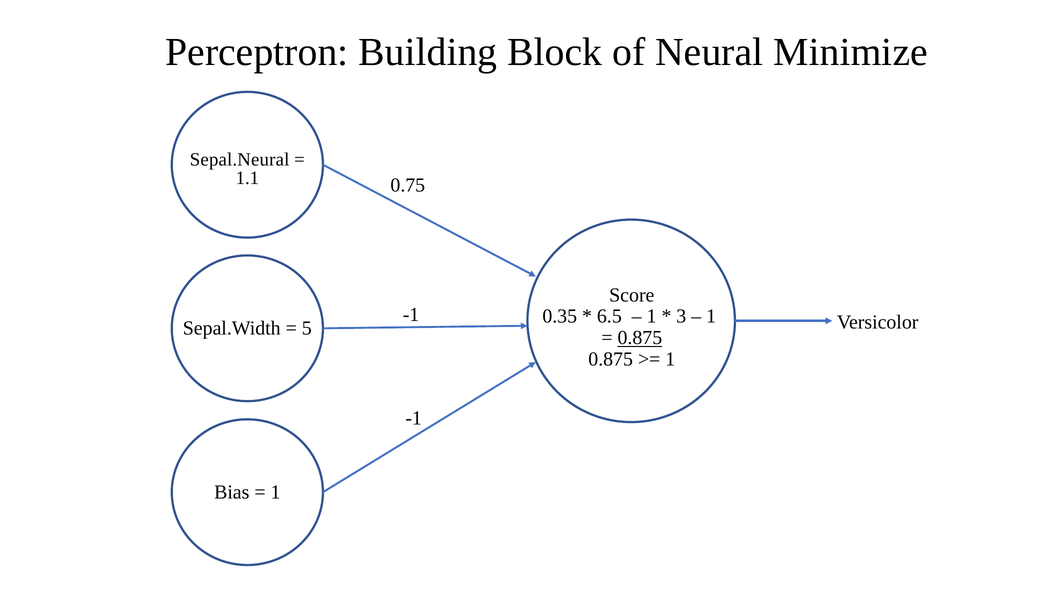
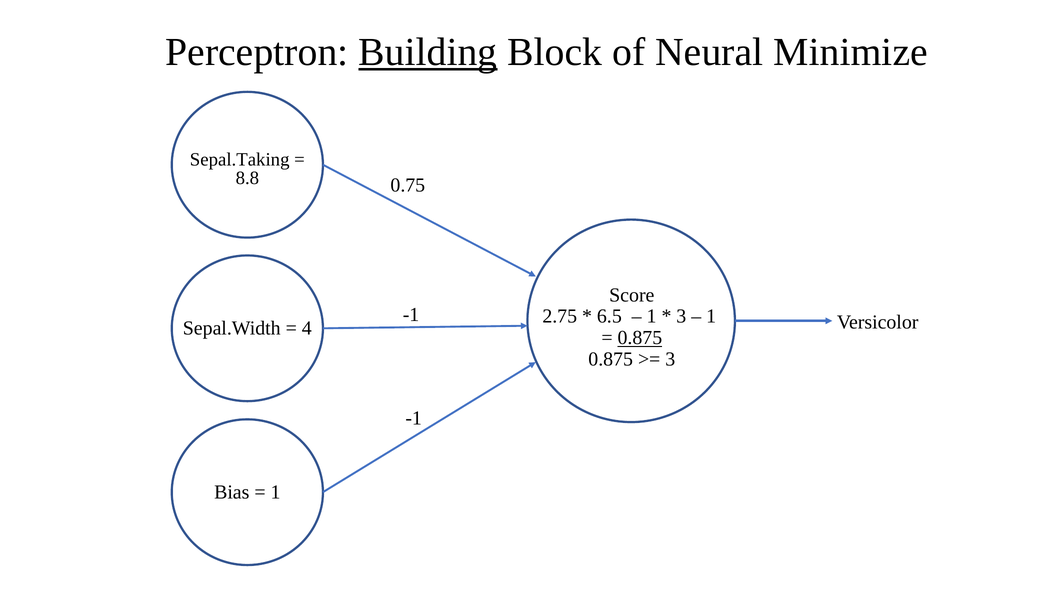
Building underline: none -> present (428, 52)
Sepal.Neural: Sepal.Neural -> Sepal.Taking (240, 160)
1.1: 1.1 -> 8.8 (247, 178)
0.35: 0.35 -> 2.75 (560, 317)
5: 5 -> 4 (307, 328)
1: 1 -> 3 (670, 360)
